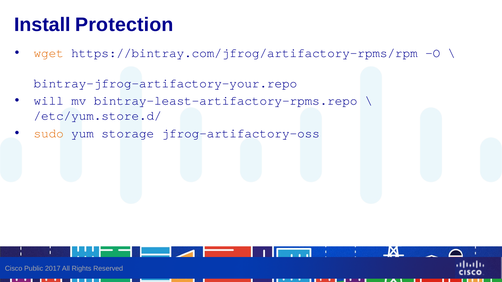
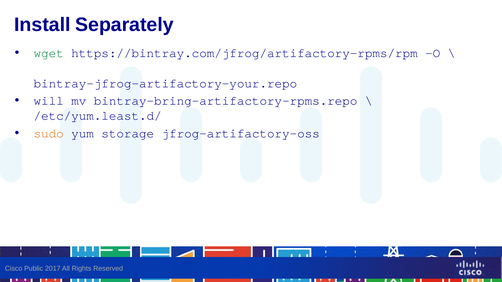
Protection: Protection -> Separately (124, 25)
wget colour: orange -> green (49, 53)
bintray-least-artifactory-rpms.repo: bintray-least-artifactory-rpms.repo -> bintray-bring-artifactory-rpms.repo (226, 101)
/etc/yum.store.d/: /etc/yum.store.d/ -> /etc/yum.least.d/ (98, 116)
